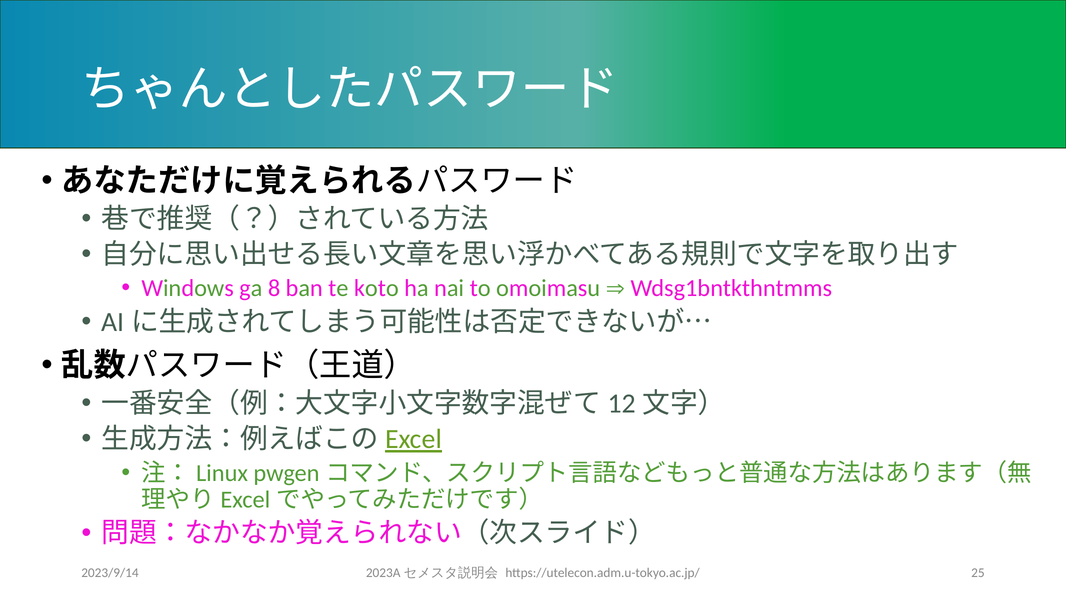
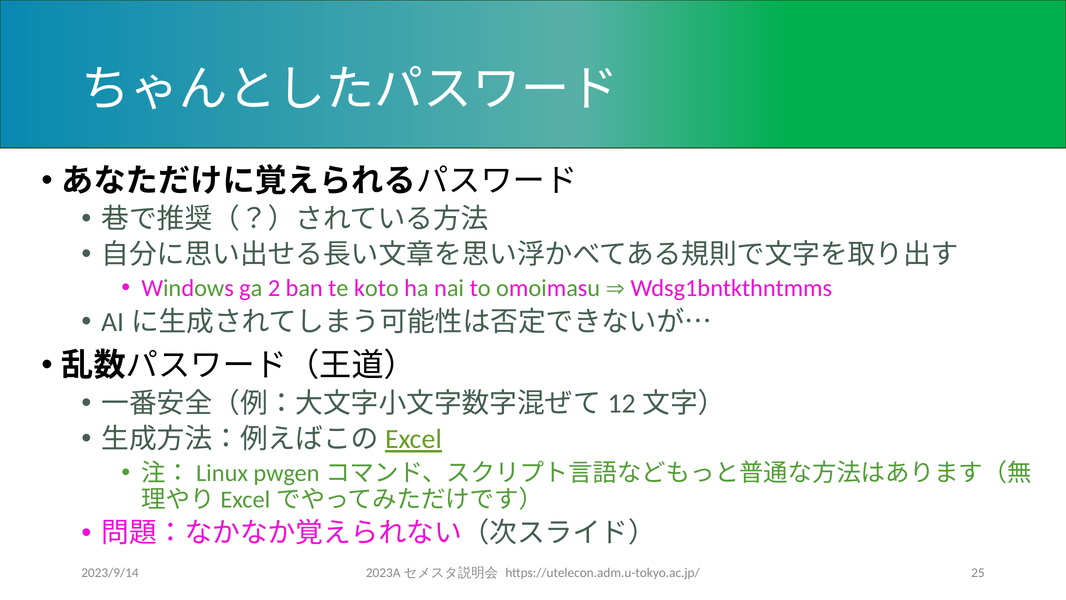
8: 8 -> 2 (274, 288)
